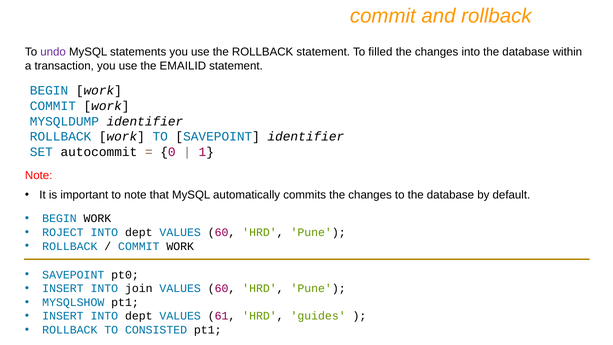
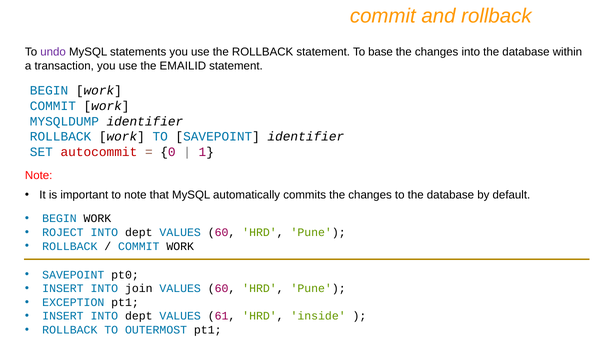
filled: filled -> base (381, 52)
autocommit colour: black -> red (99, 152)
MYSQLSHOW: MYSQLSHOW -> EXCEPTION (73, 302)
guides: guides -> inside (318, 316)
CONSISTED: CONSISTED -> OUTERMOST (156, 330)
